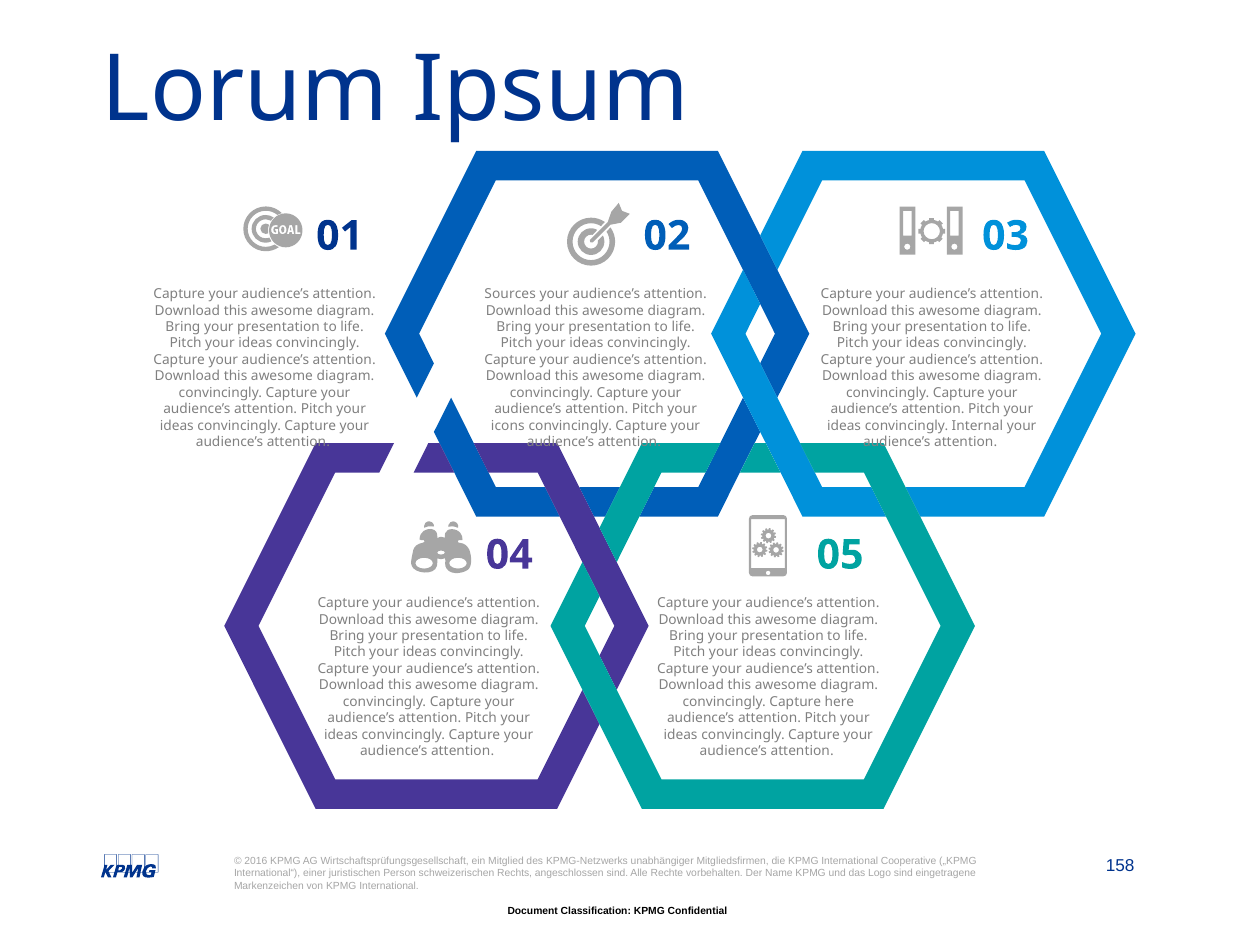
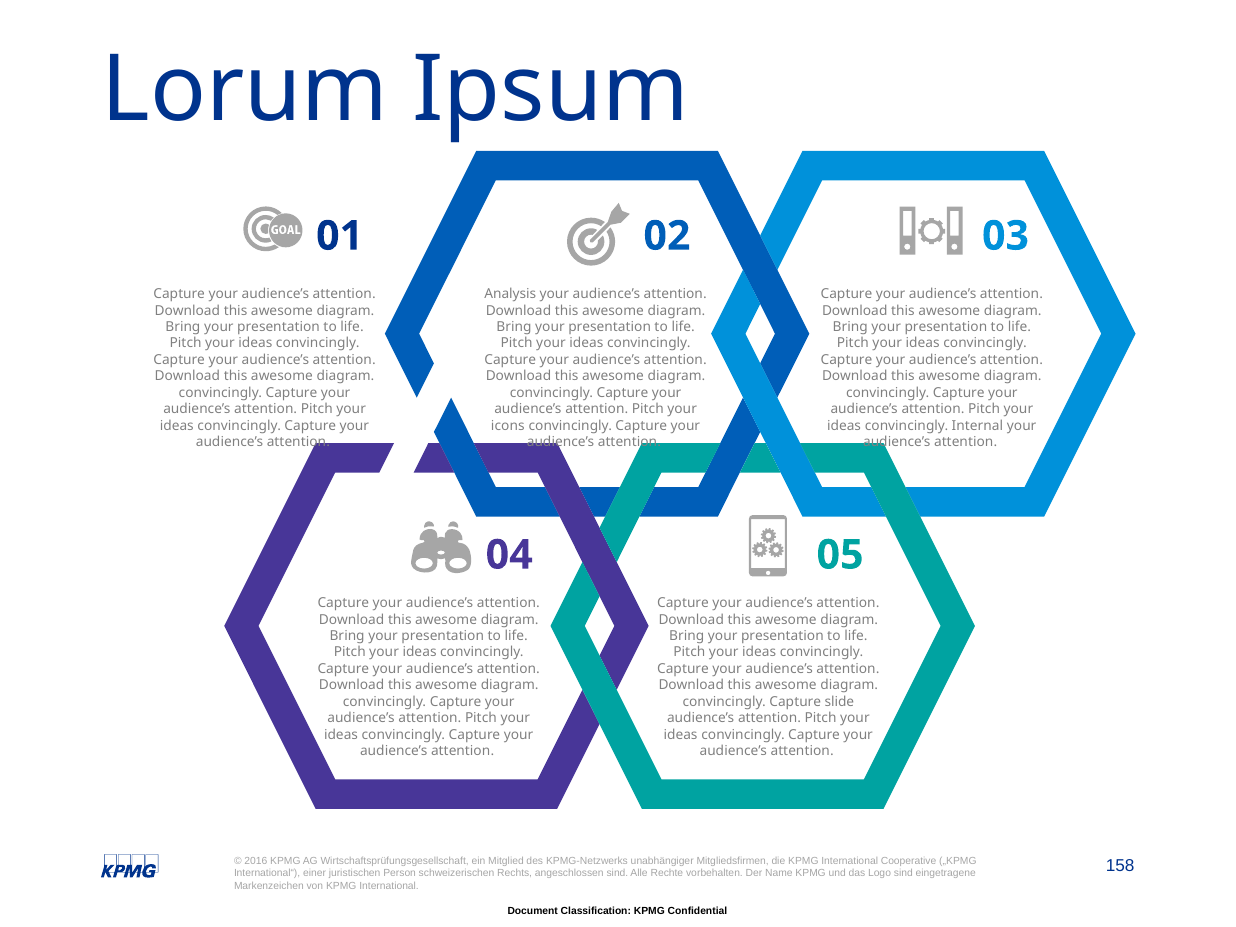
Sources: Sources -> Analysis (510, 294)
here: here -> slide (839, 702)
